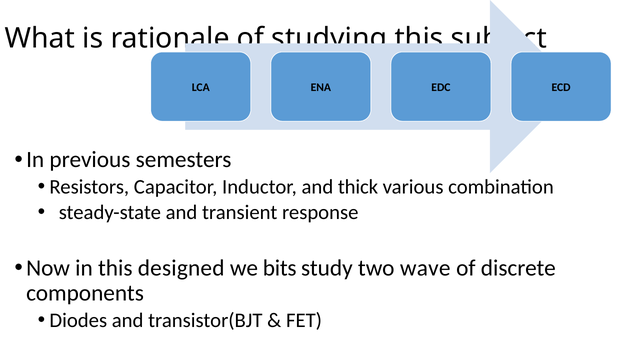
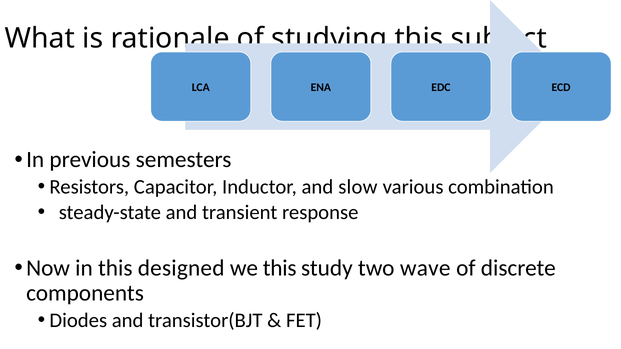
thick: thick -> slow (358, 187)
we bits: bits -> this (280, 268)
